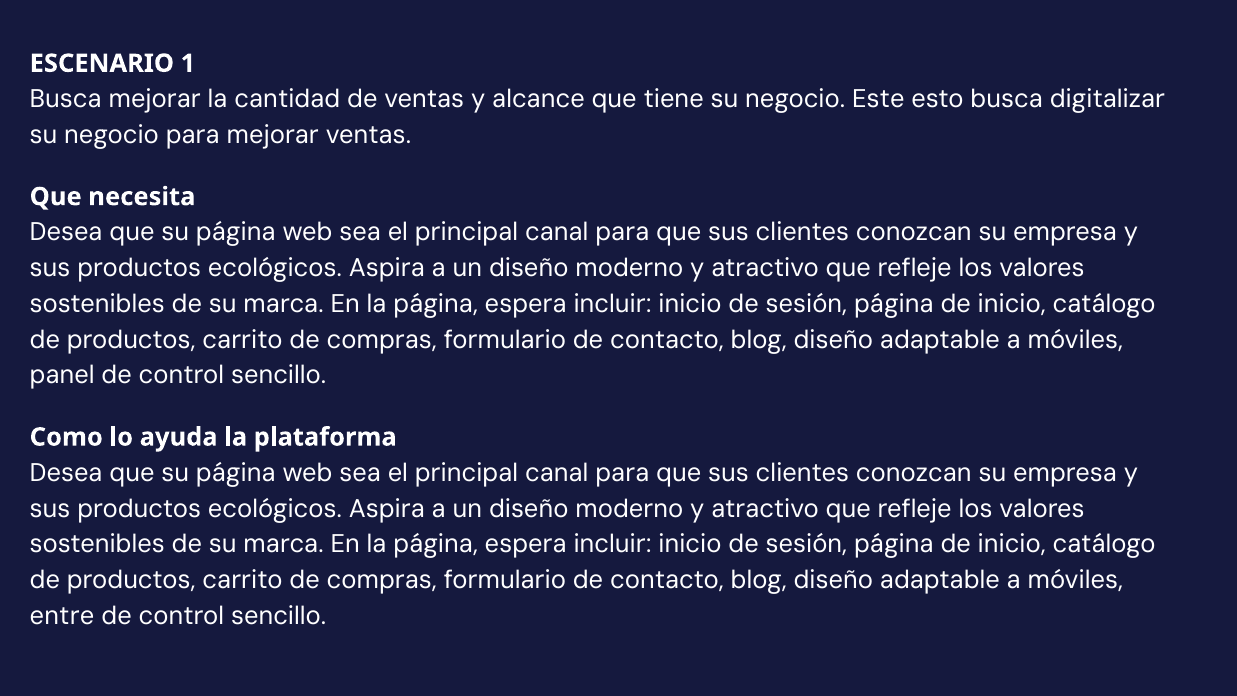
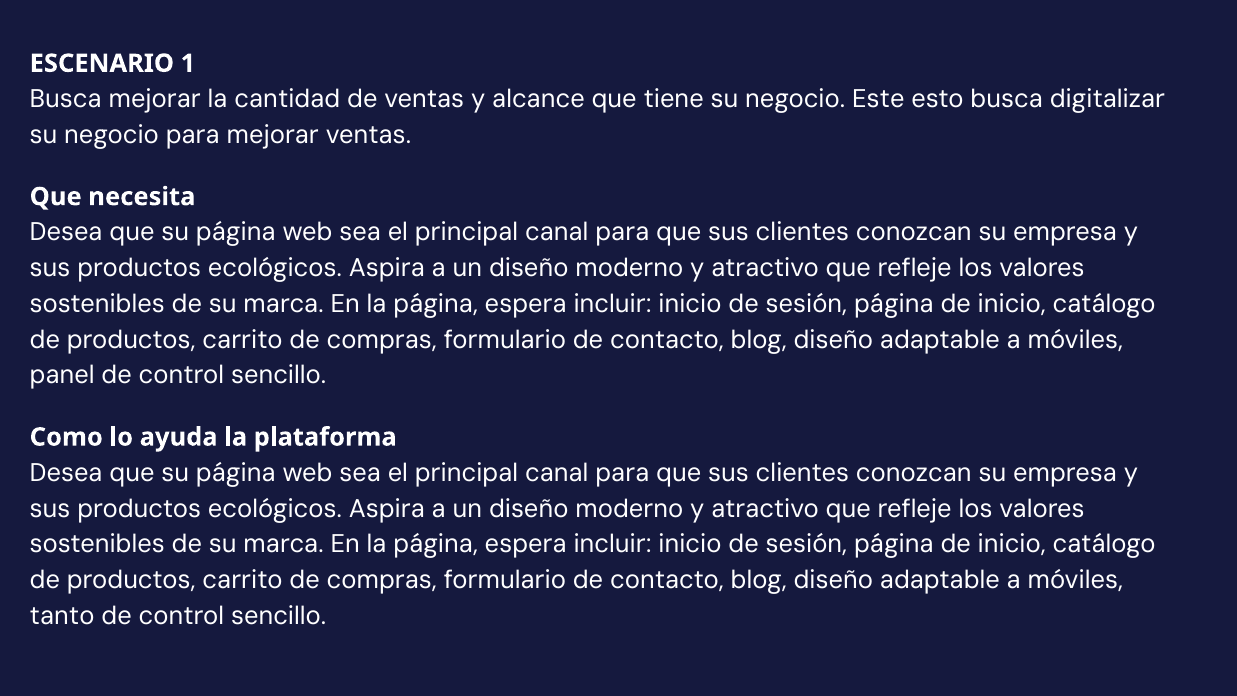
entre: entre -> tanto (62, 616)
